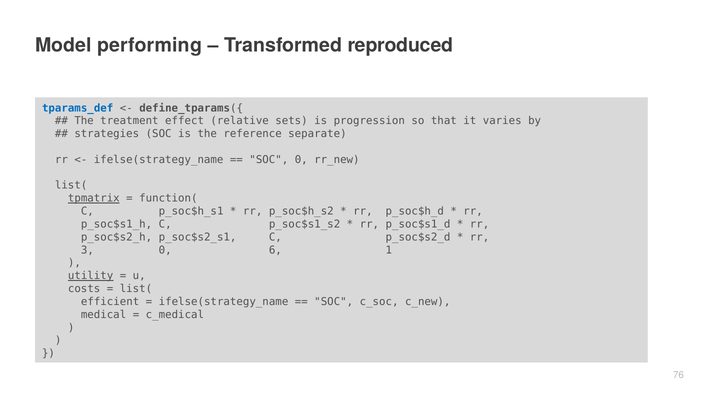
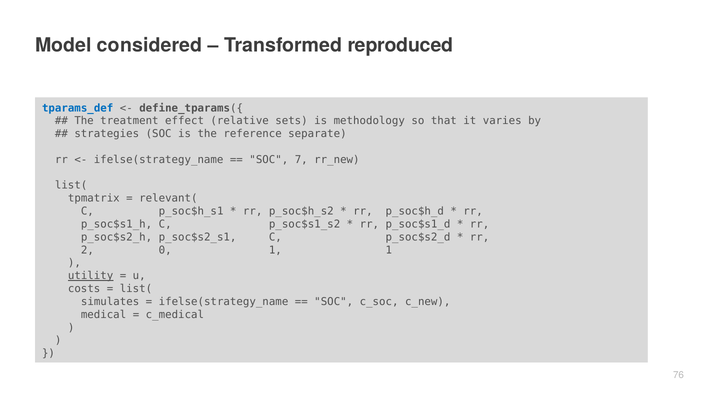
performing: performing -> considered (150, 45)
progression: progression -> methodology (369, 121)
SOC 0: 0 -> 7 (301, 159)
tpmatrix underline: present -> none (94, 198)
function(: function( -> relevant( (168, 198)
3: 3 -> 2 (87, 250)
0 6: 6 -> 1 (275, 250)
efficient: efficient -> simulates (110, 301)
